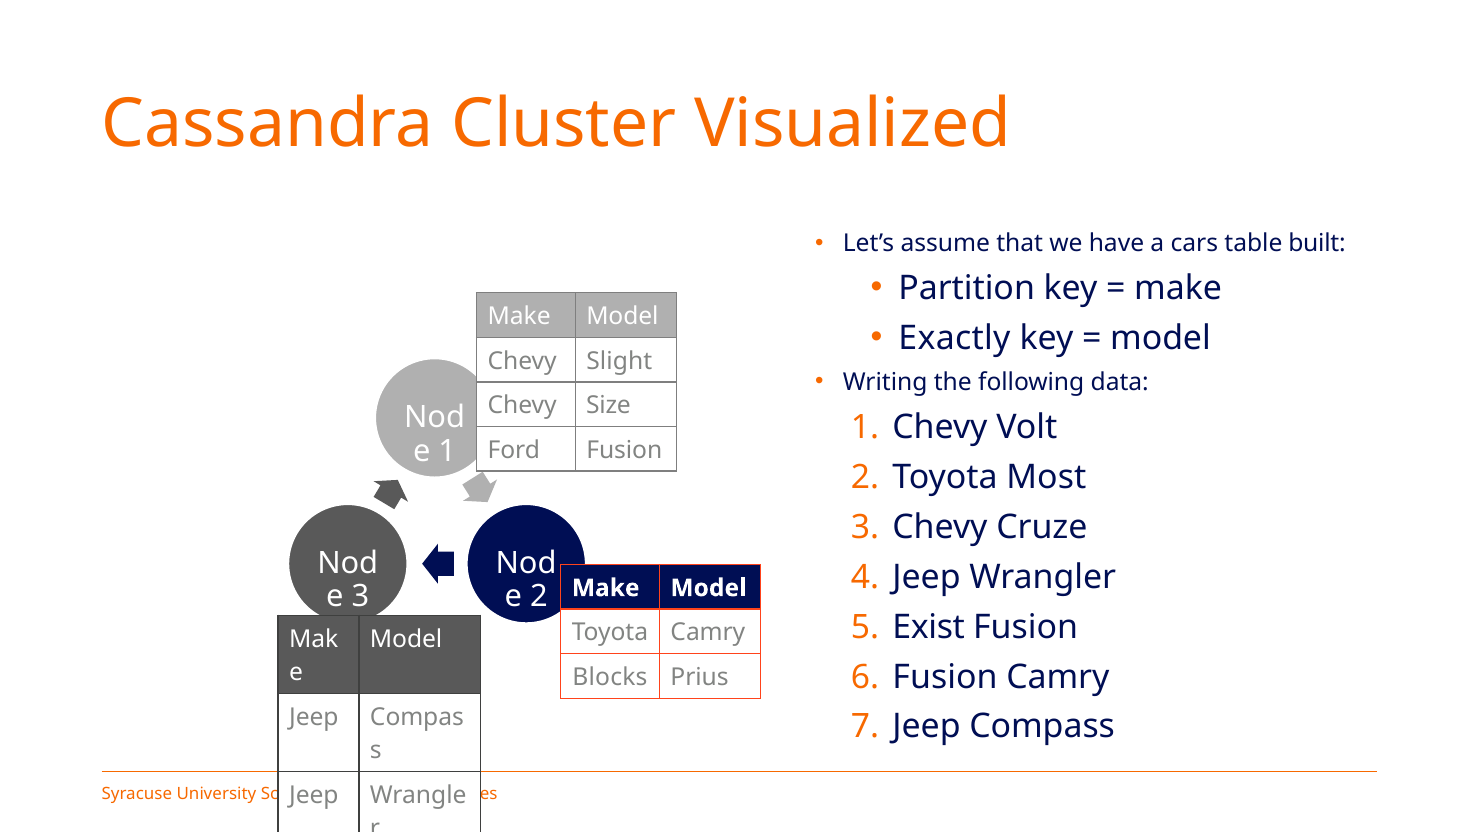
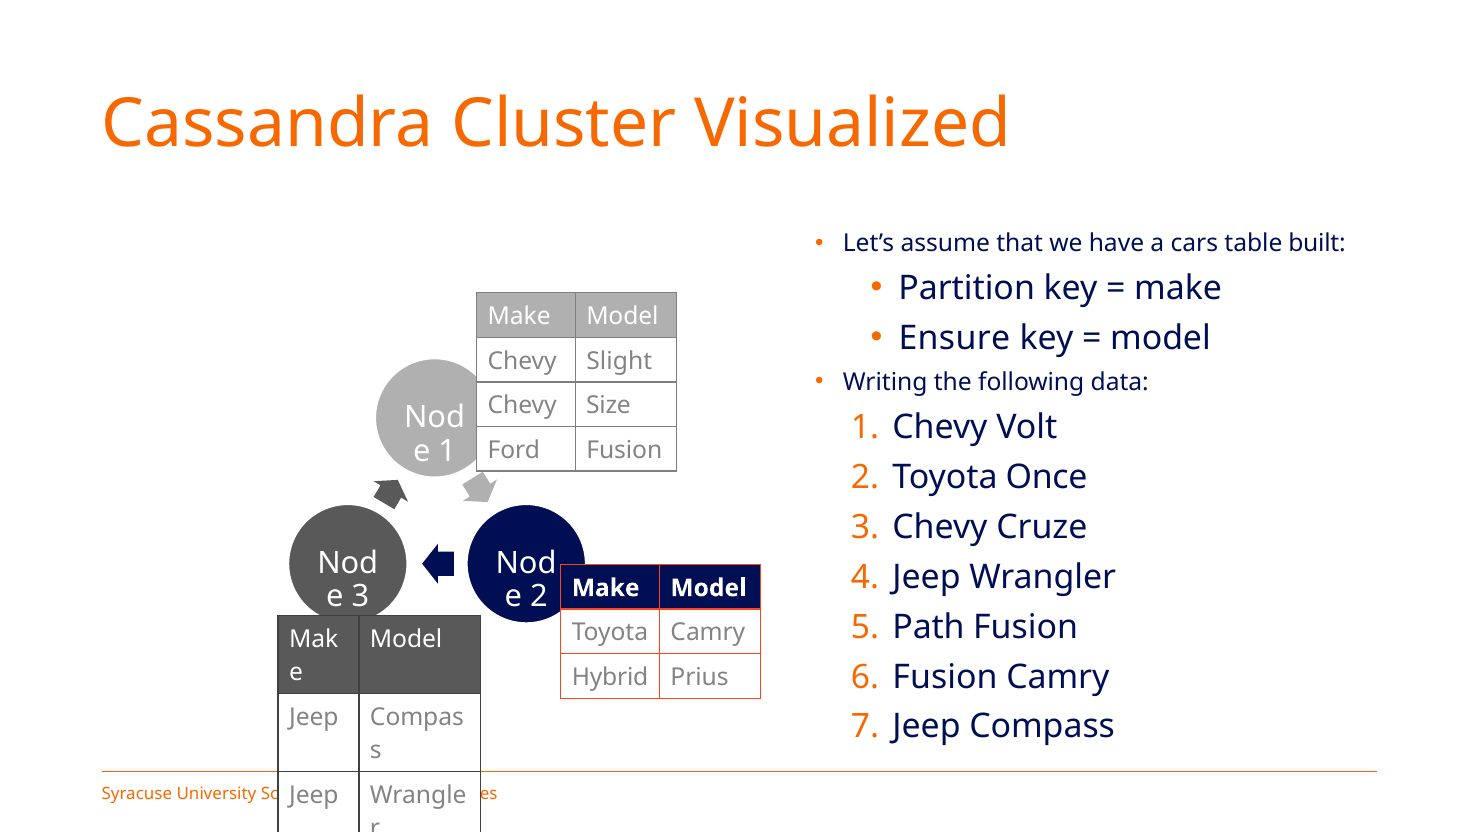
Exactly: Exactly -> Ensure (954, 338)
Most: Most -> Once (1047, 477)
Exist: Exist -> Path (929, 627)
Blocks: Blocks -> Hybrid (610, 677)
